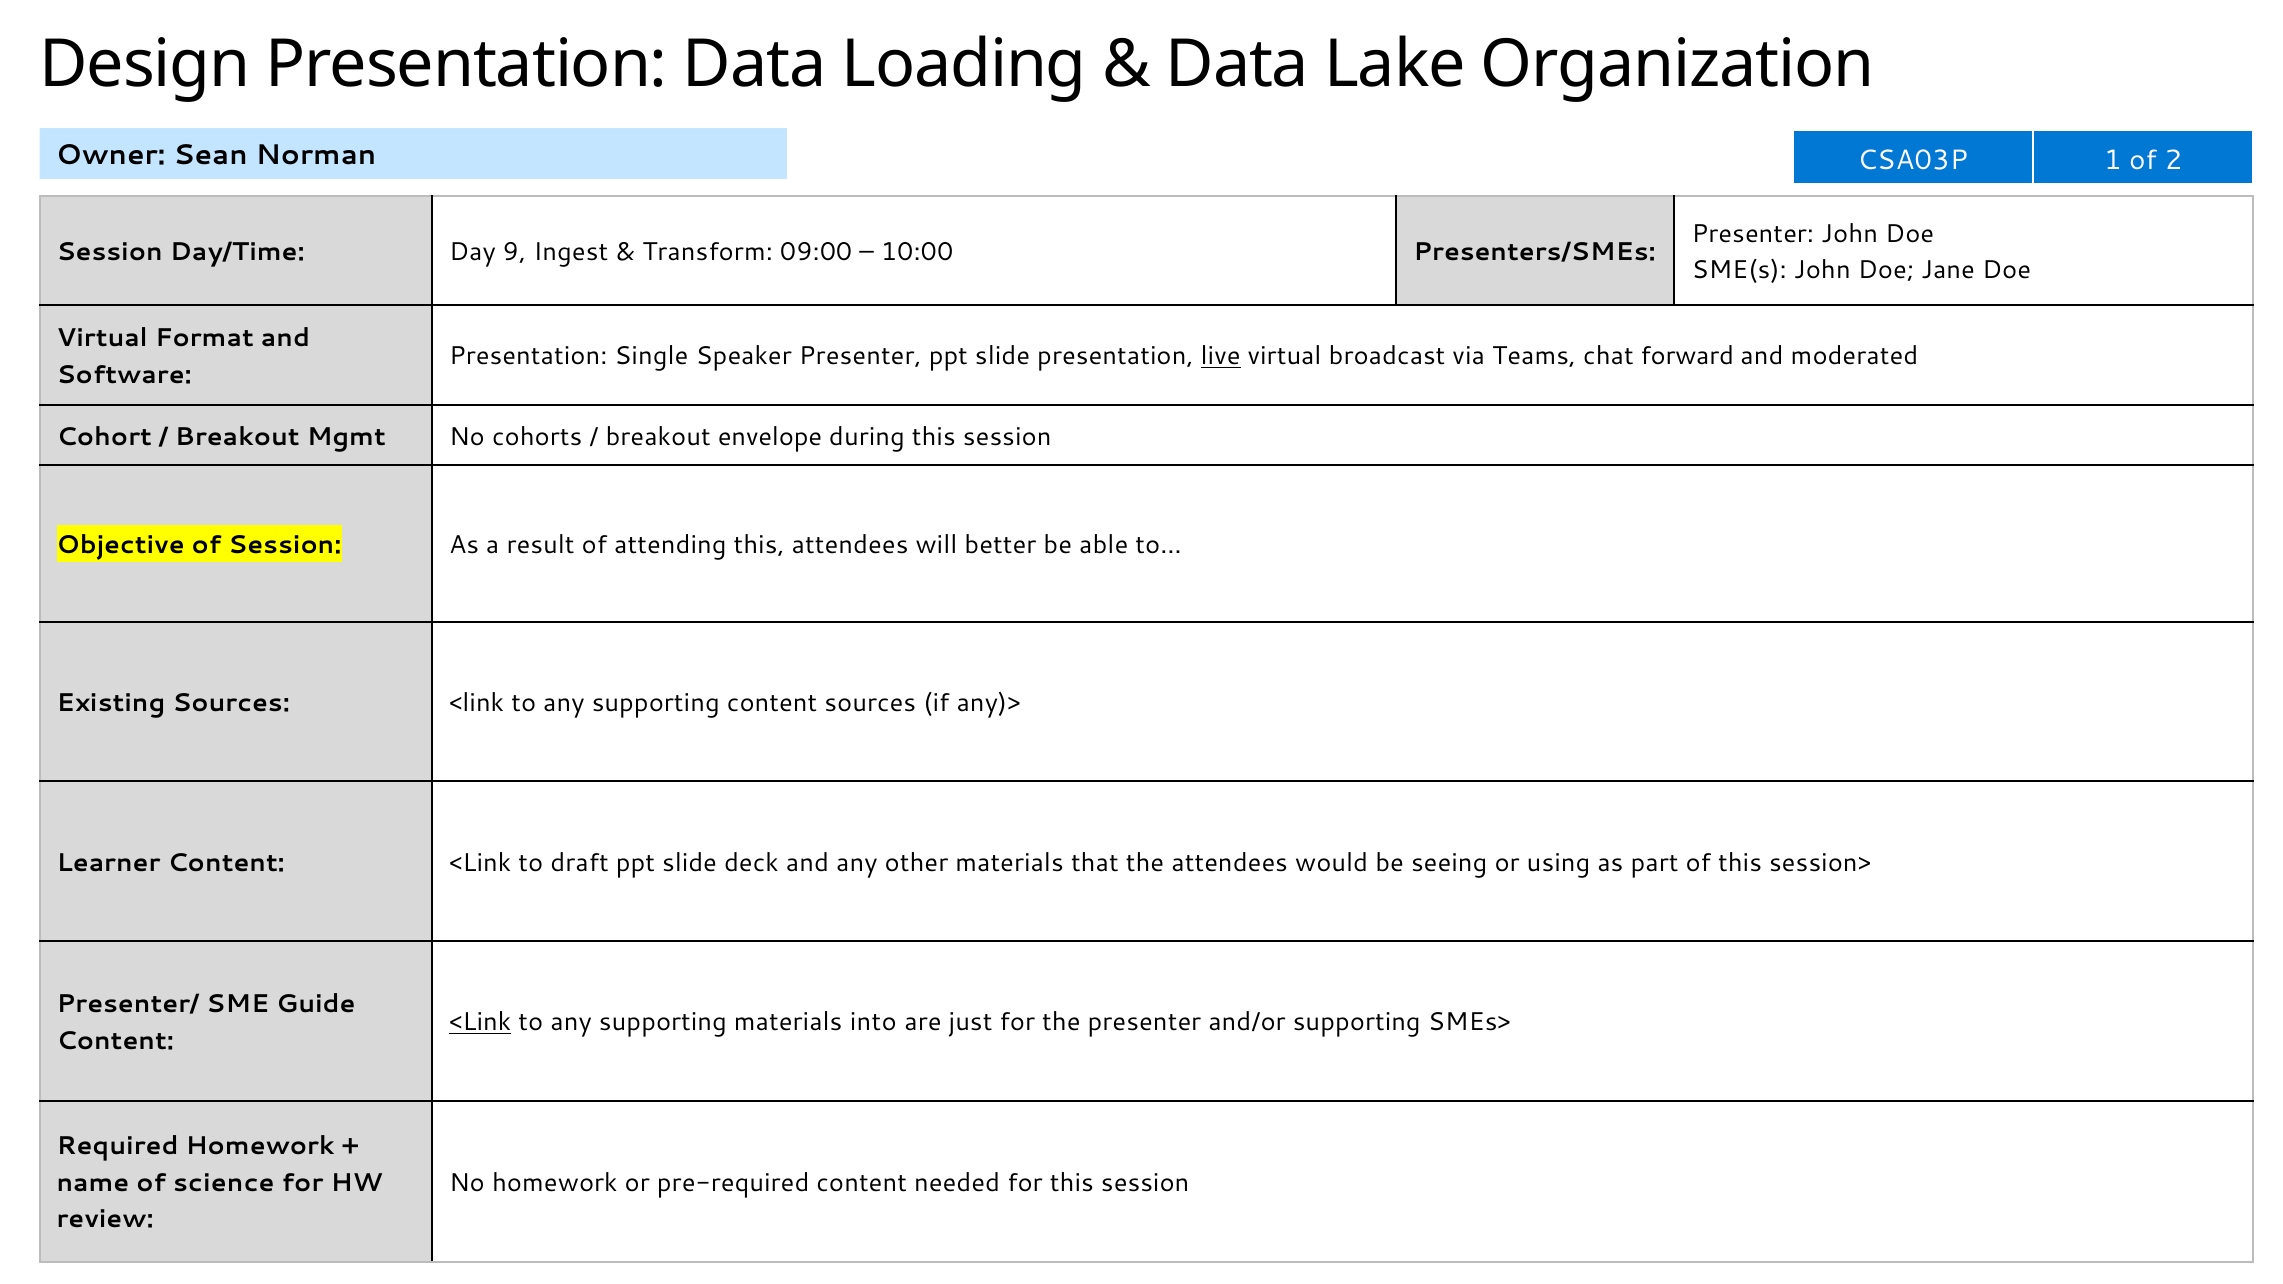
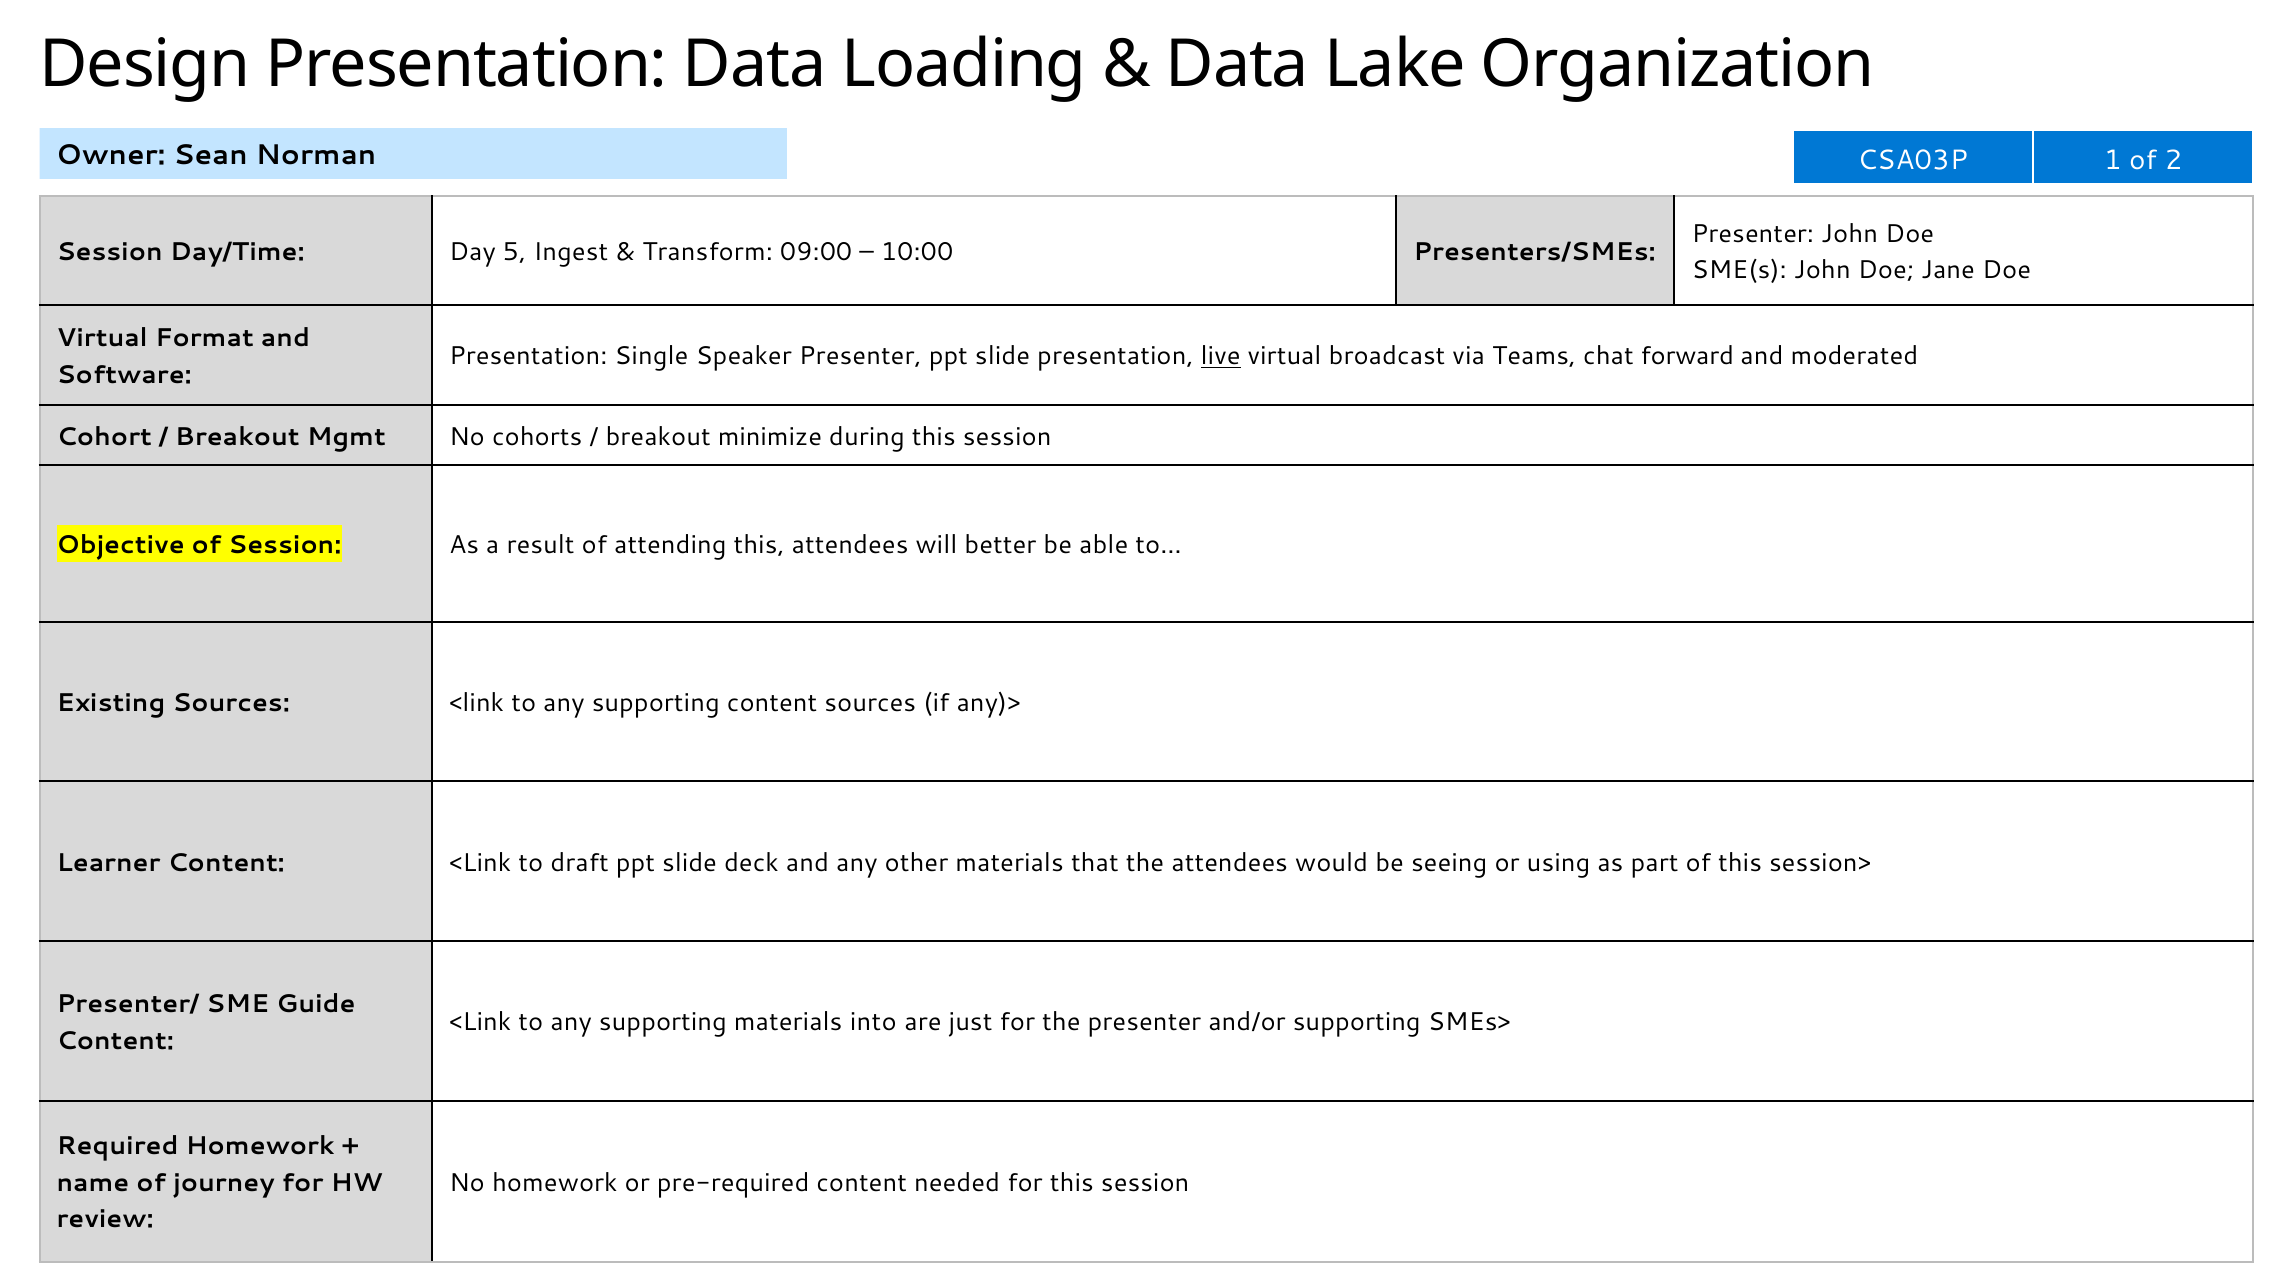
9: 9 -> 5 (514, 252)
envelope: envelope -> minimize (770, 437)
<Link underline: present -> none (480, 1022)
science: science -> journey (224, 1183)
